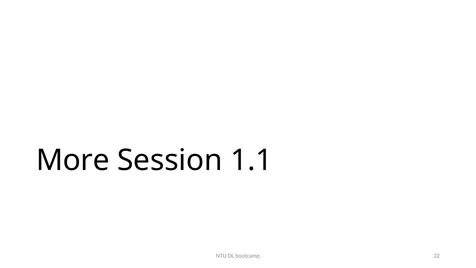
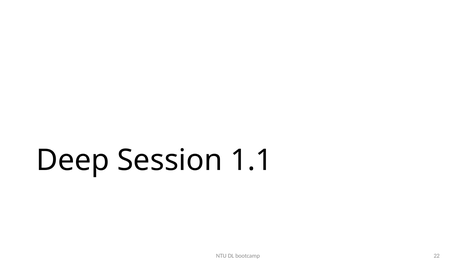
More: More -> Deep (73, 160)
